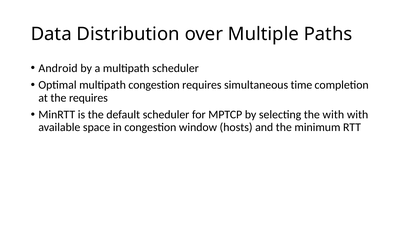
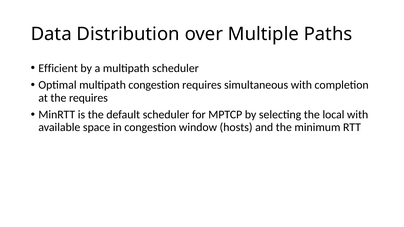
Android: Android -> Efficient (58, 68)
simultaneous time: time -> with (301, 85)
the with: with -> local (333, 115)
